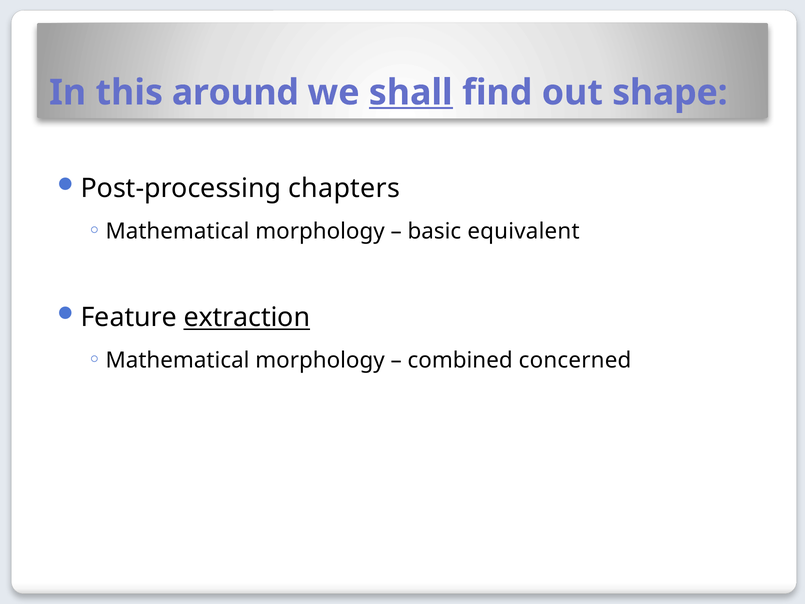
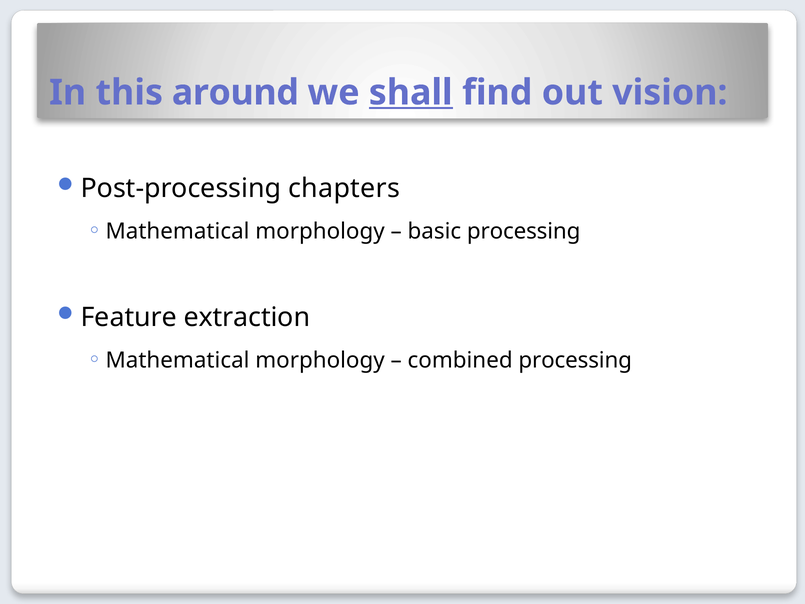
shape: shape -> vision (670, 93)
basic equivalent: equivalent -> processing (524, 231)
extraction underline: present -> none (247, 317)
combined concerned: concerned -> processing (575, 360)
